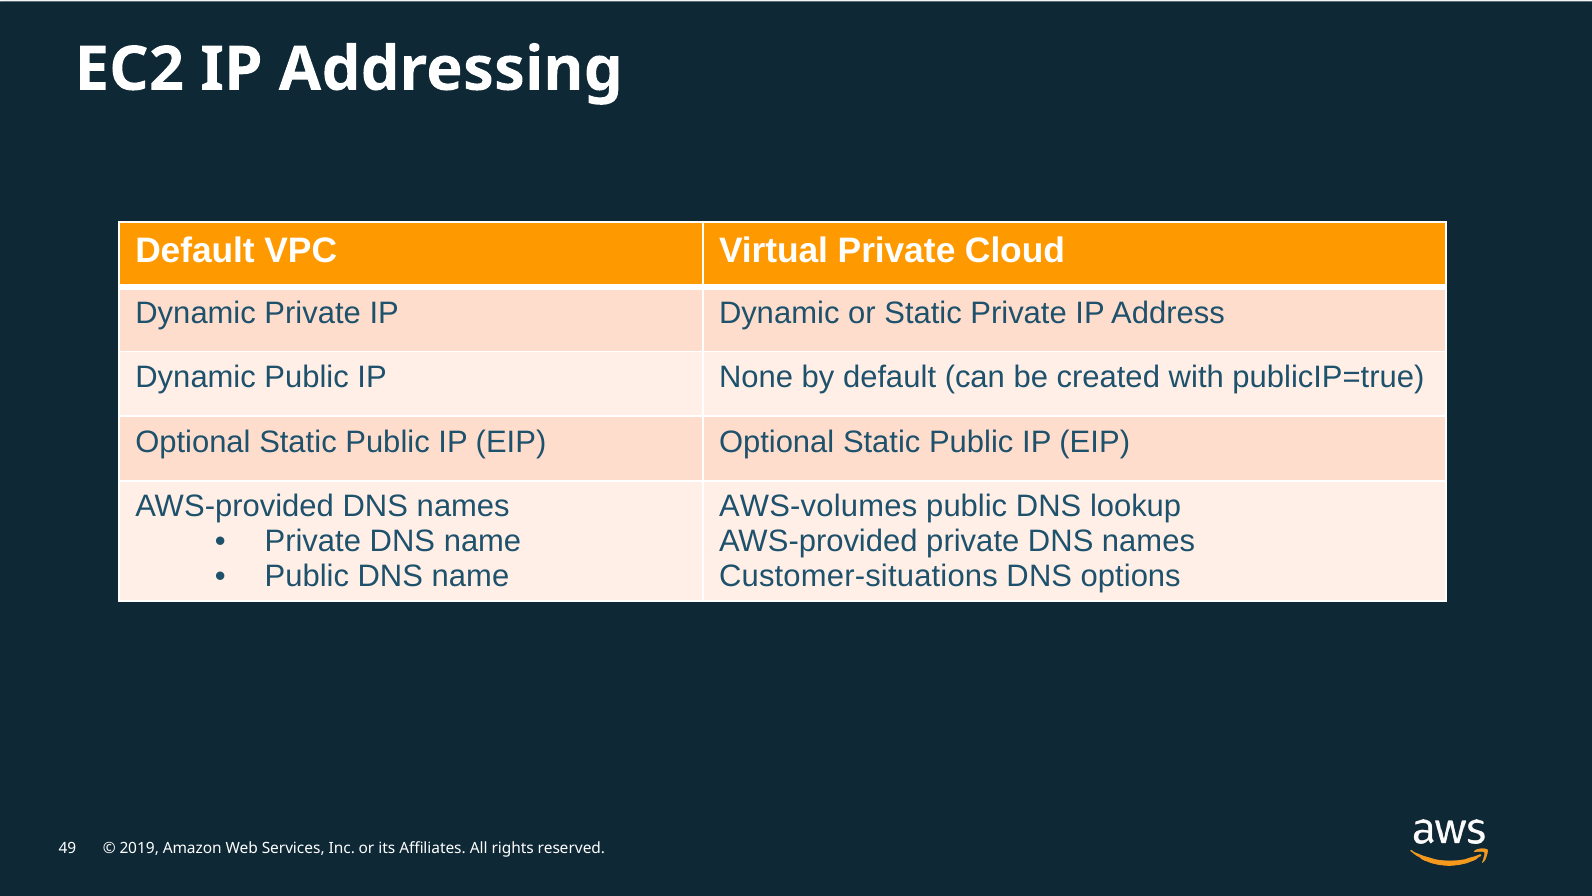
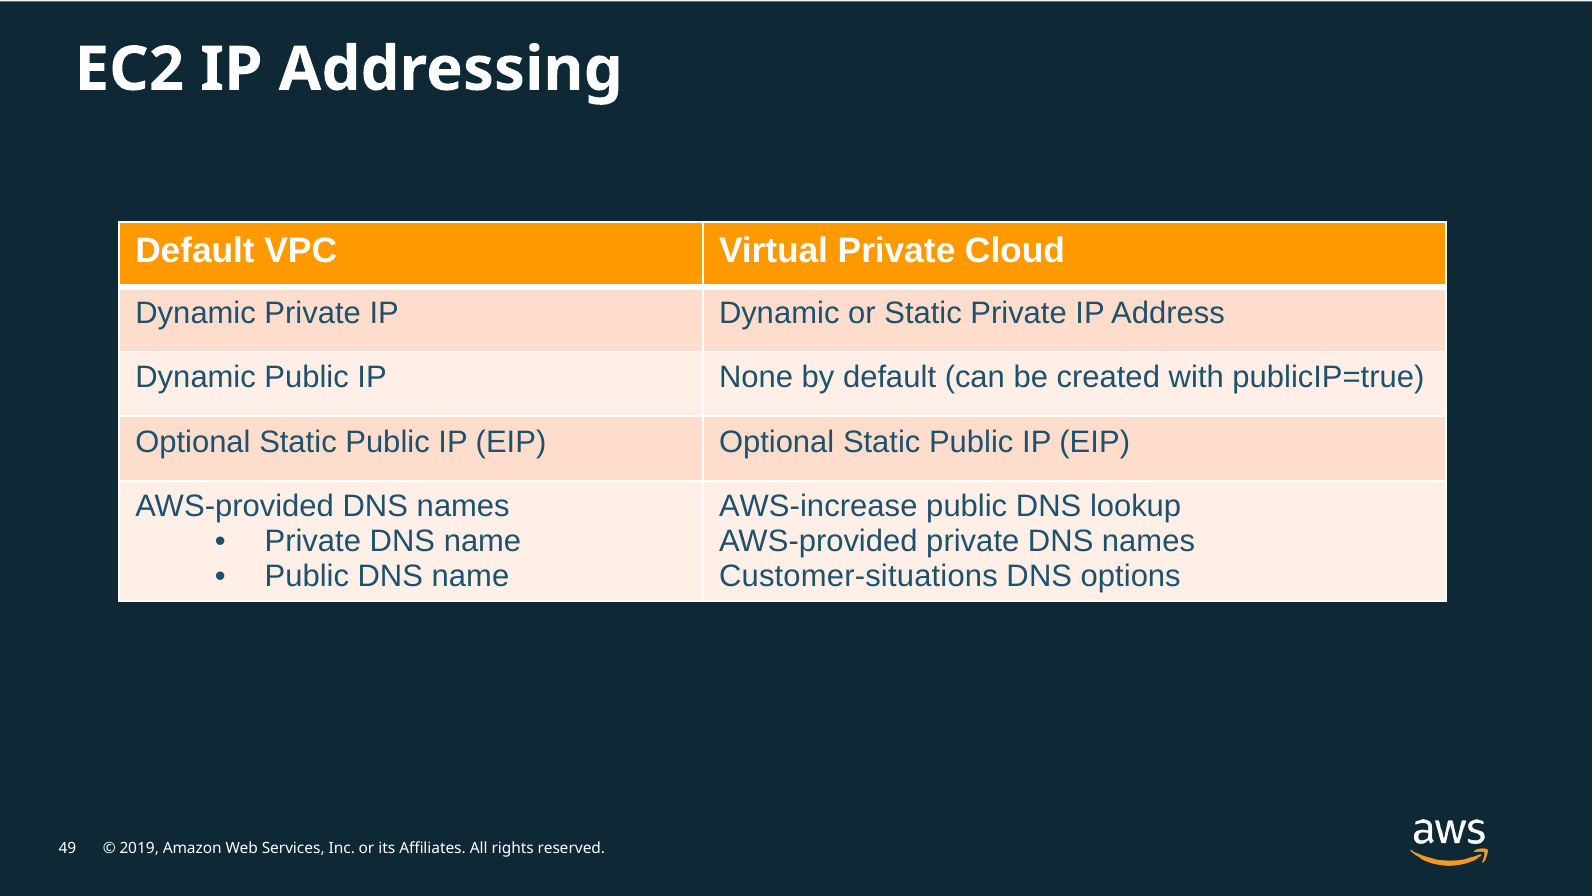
AWS-volumes: AWS-volumes -> AWS-increase (818, 506)
